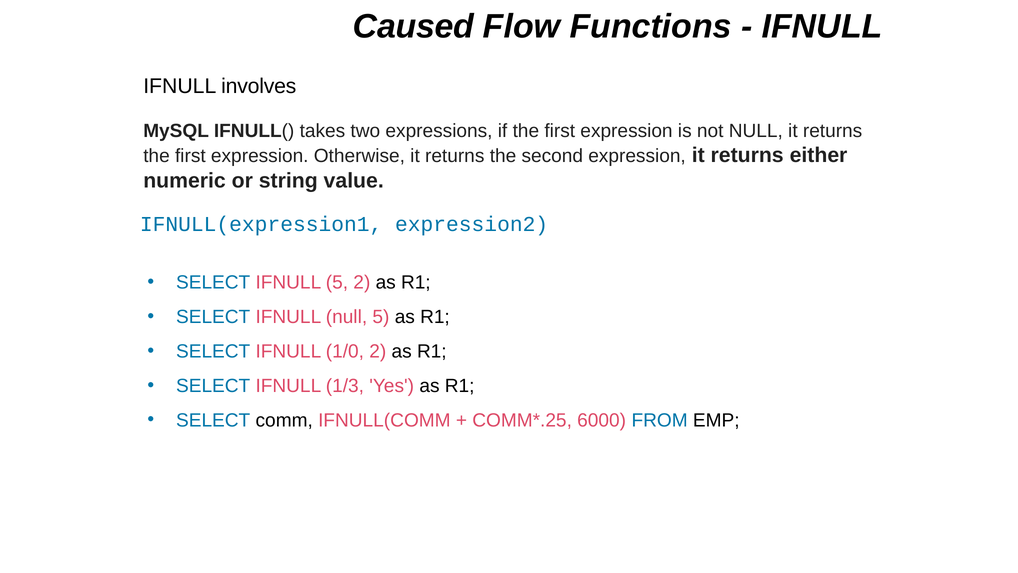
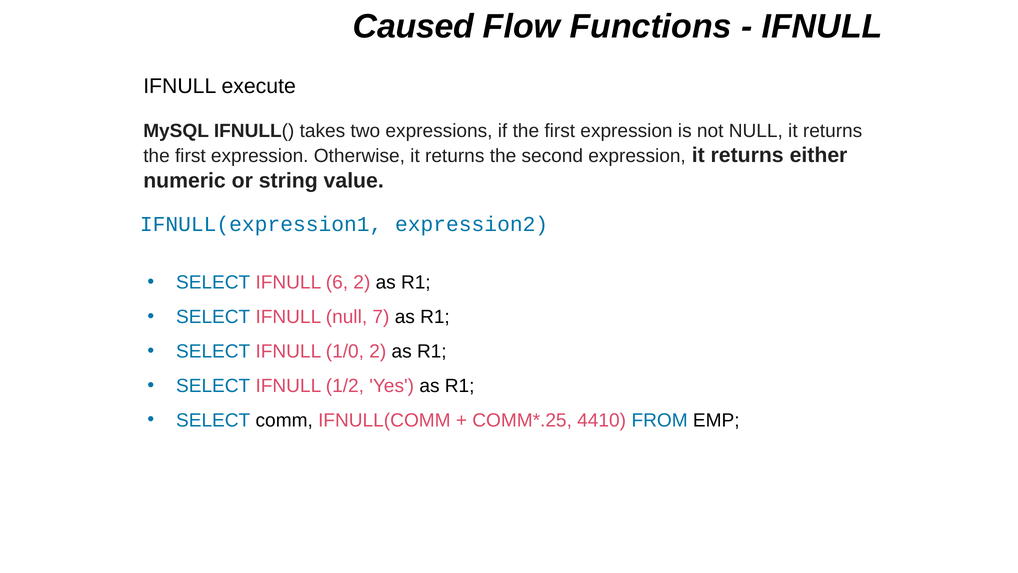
involves: involves -> execute (259, 86)
IFNULL 5: 5 -> 6 (337, 283)
null 5: 5 -> 7 (381, 317)
1/3: 1/3 -> 1/2 (345, 386)
6000: 6000 -> 4410 (602, 420)
